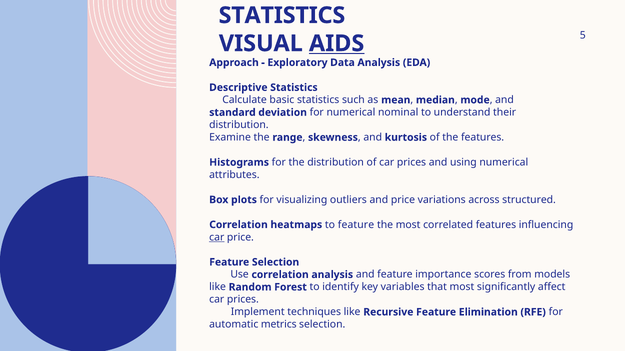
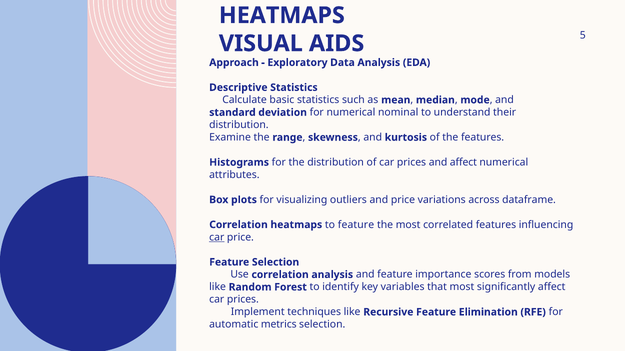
STATISTICS: STATISTICS -> HEATMAPS (282, 15)
AIDS underline: present -> none (337, 44)
and using: using -> affect (463, 163)
structured: structured -> dataframe (529, 200)
